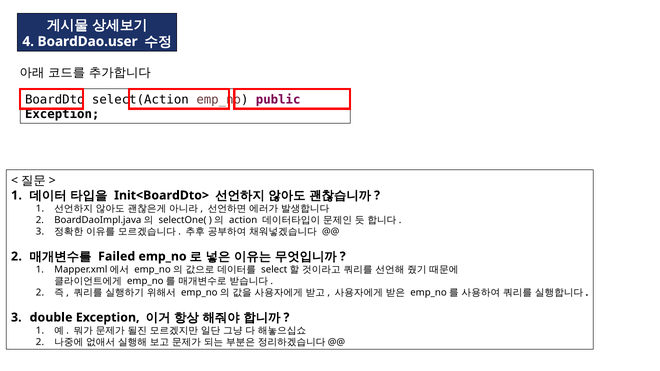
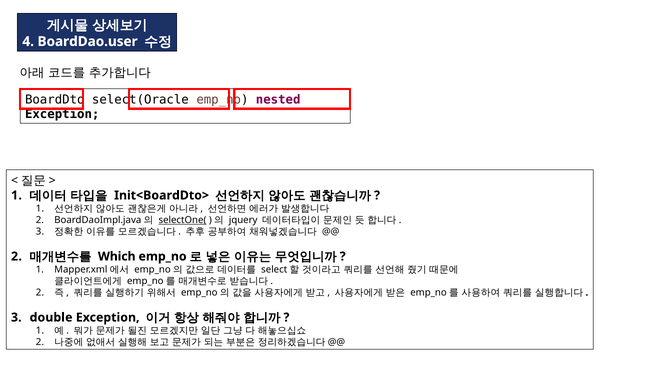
select(Action: select(Action -> select(Oracle (140, 100)
public: public -> nested (278, 100)
selectOne( underline: none -> present (182, 220)
action: action -> jquery (243, 220)
Failed: Failed -> Which (117, 257)
